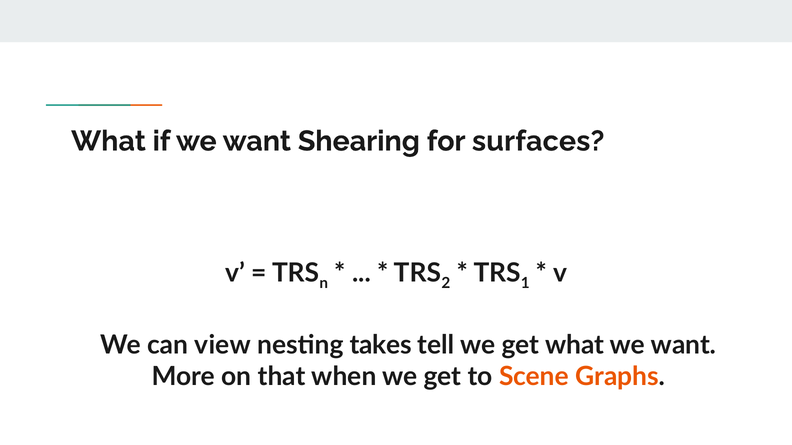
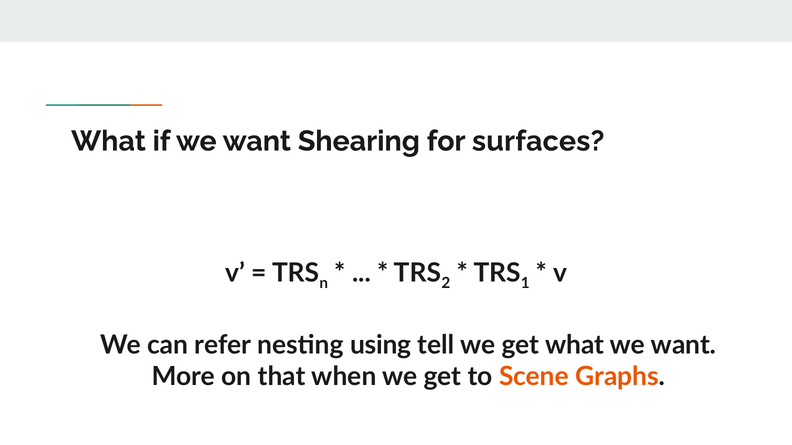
view: view -> refer (223, 345)
takes: takes -> using (381, 345)
